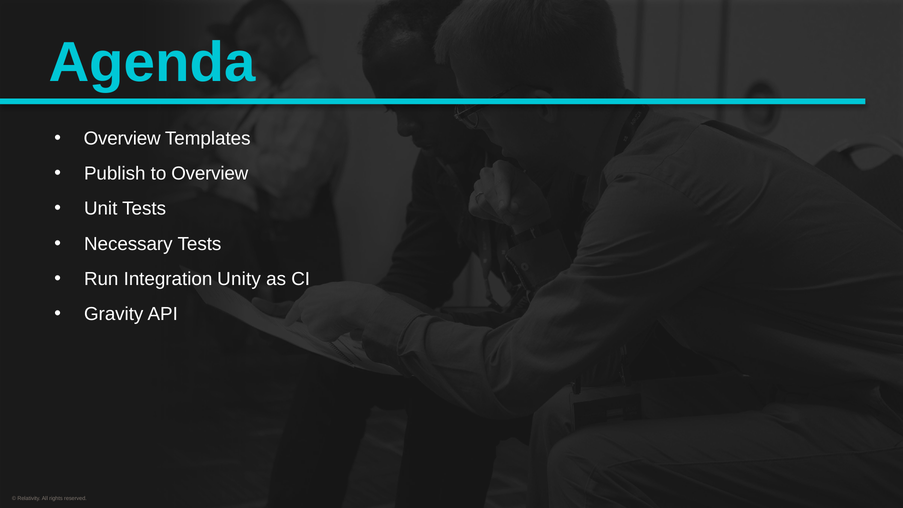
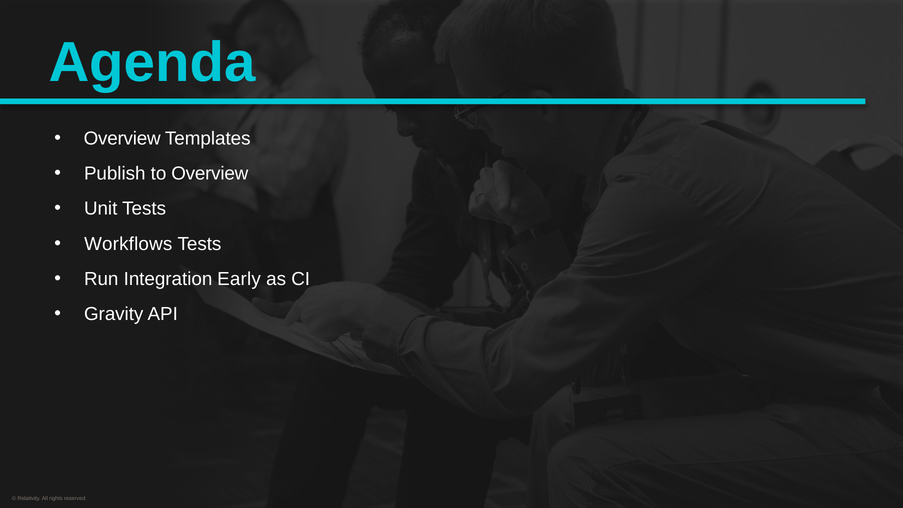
Necessary: Necessary -> Workflows (128, 244)
Unity: Unity -> Early (239, 279)
